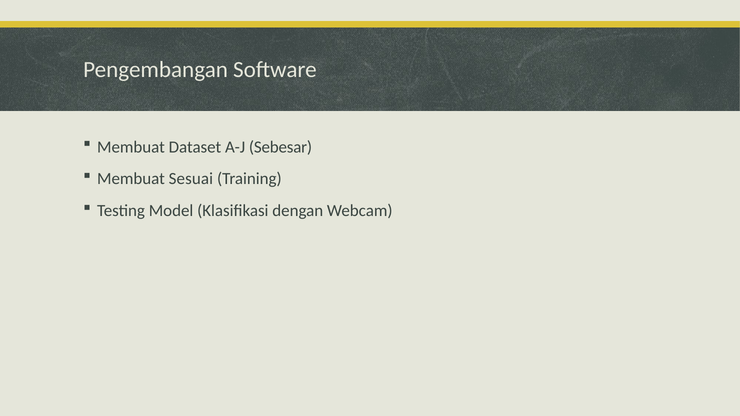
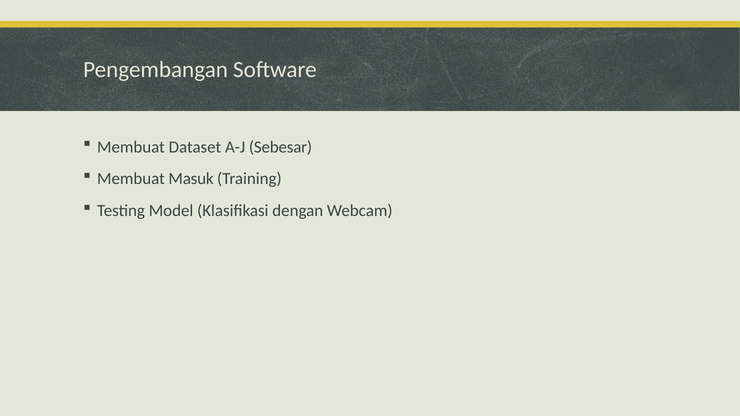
Sesuai: Sesuai -> Masuk (191, 179)
